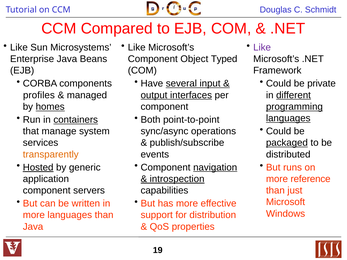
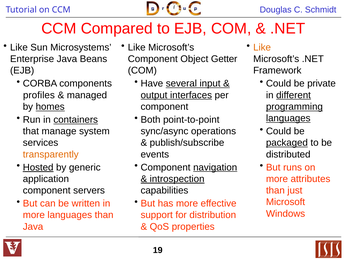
Like colour: purple -> orange (262, 47)
Typed: Typed -> Getter (224, 59)
reference: reference -> attributes (310, 179)
